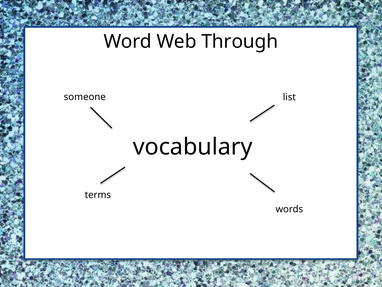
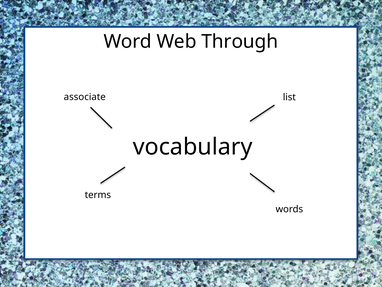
someone: someone -> associate (85, 97)
